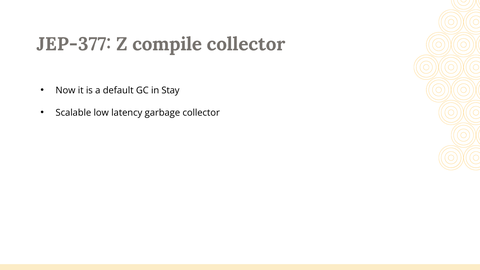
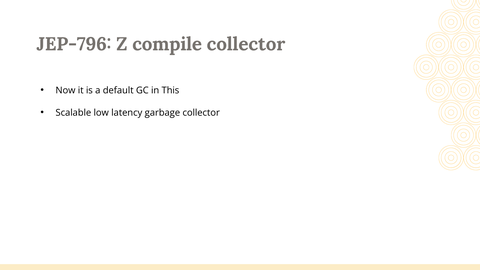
JEP-377: JEP-377 -> JEP-796 (74, 44)
Stay: Stay -> This (170, 90)
